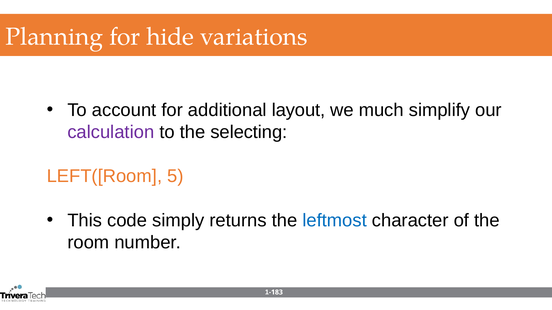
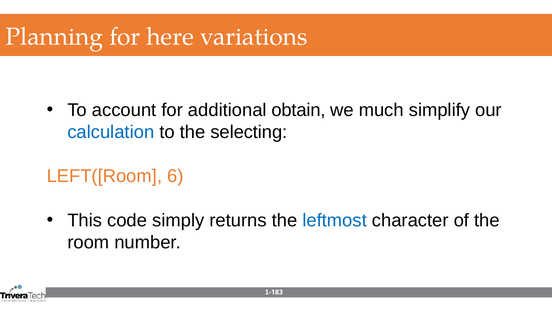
hide: hide -> here (170, 37)
layout: layout -> obtain (299, 110)
calculation colour: purple -> blue (111, 132)
5: 5 -> 6 (175, 176)
